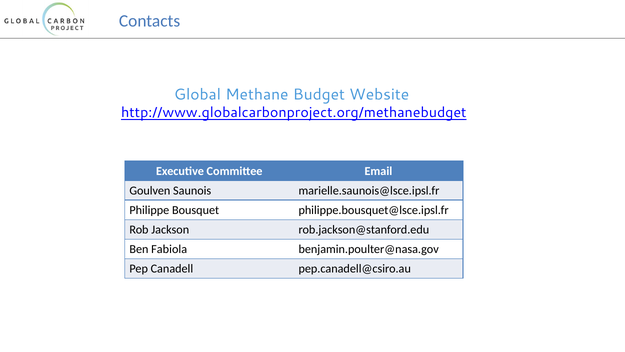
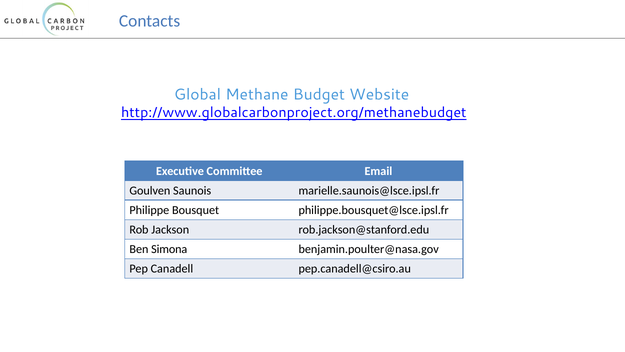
Fabiola: Fabiola -> Simona (169, 249)
